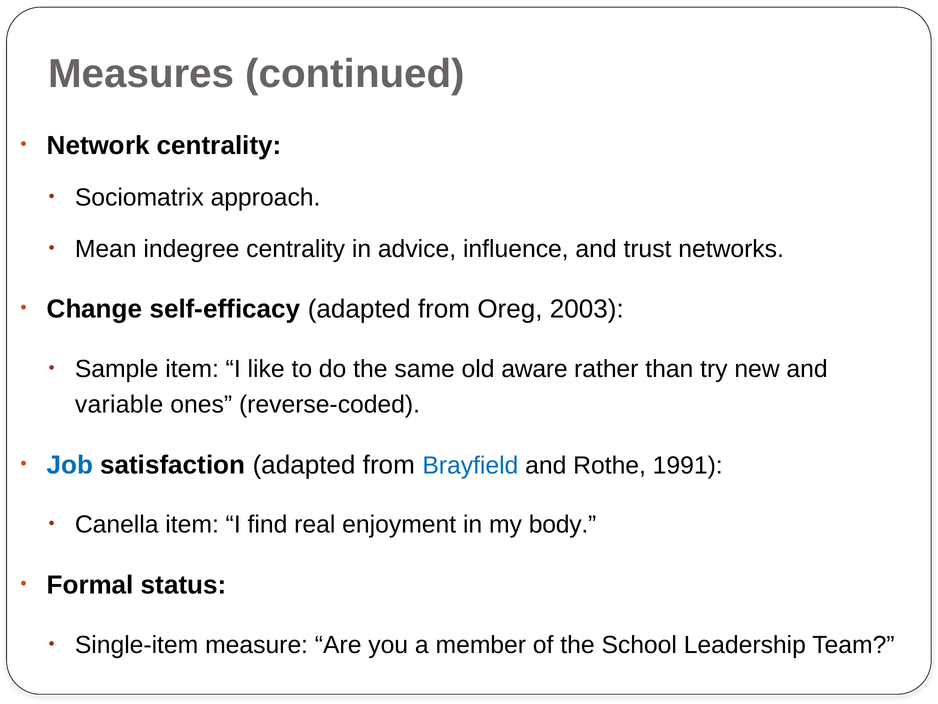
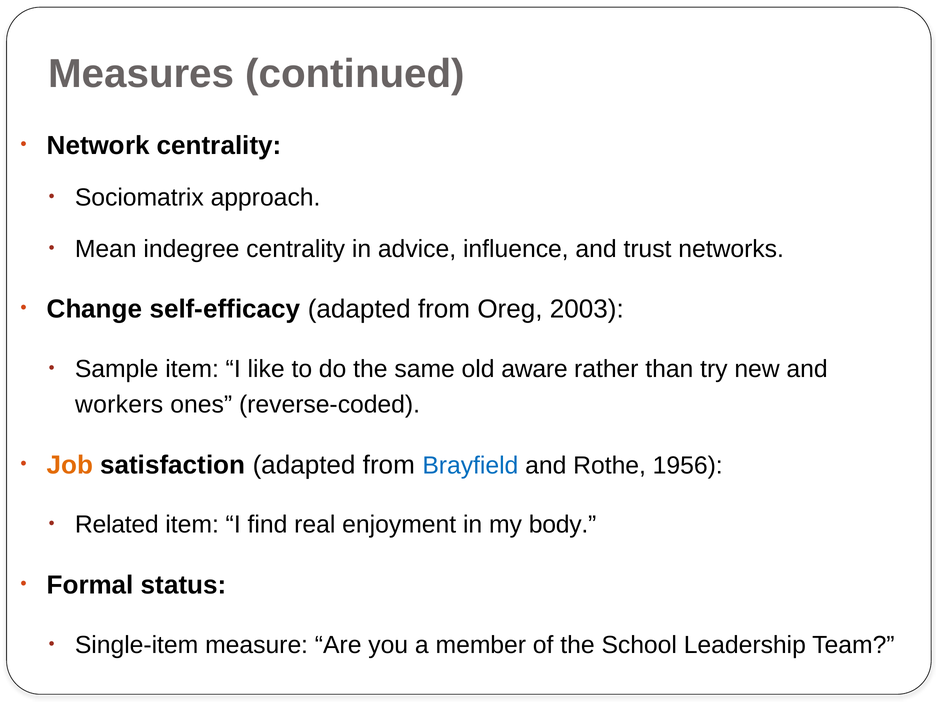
variable: variable -> workers (119, 404)
Job colour: blue -> orange (70, 465)
1991: 1991 -> 1956 (688, 465)
Canella: Canella -> Related (117, 524)
